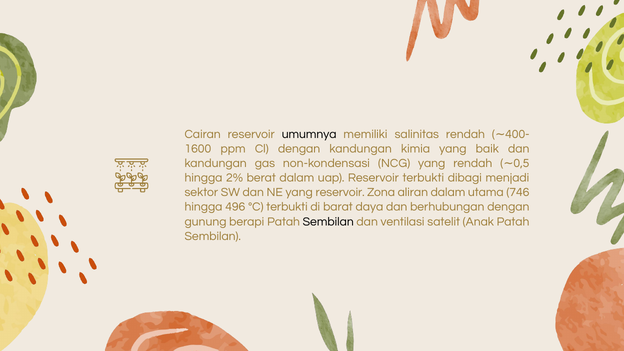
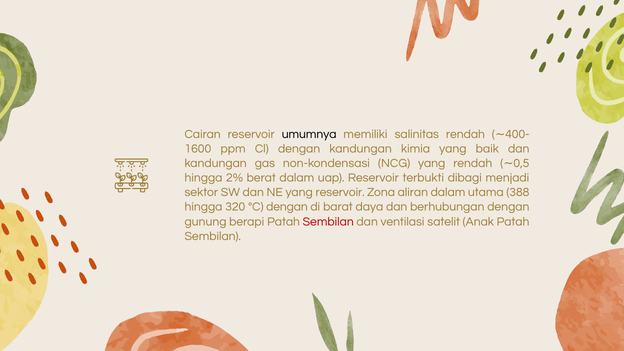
746: 746 -> 388 (518, 192)
496: 496 -> 320 (235, 207)
°C terbukti: terbukti -> dengan (287, 207)
Sembilan colour: black -> red (328, 222)
